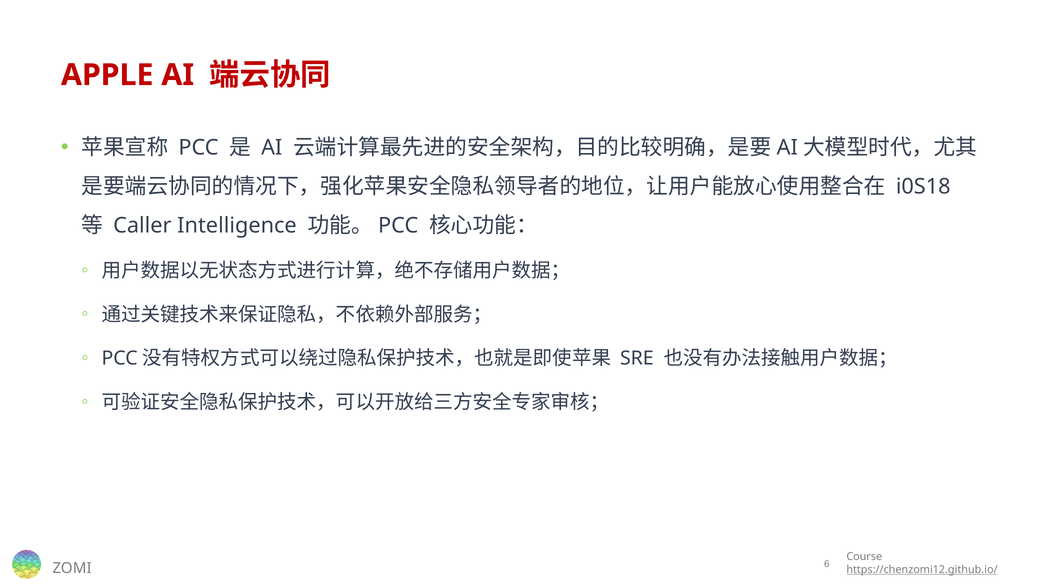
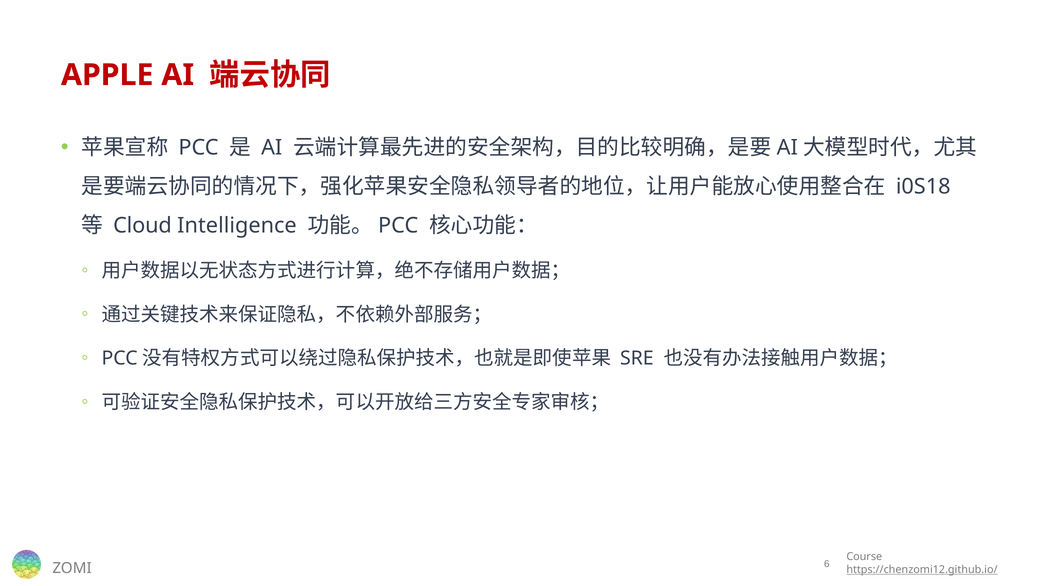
Caller: Caller -> Cloud (142, 226)
